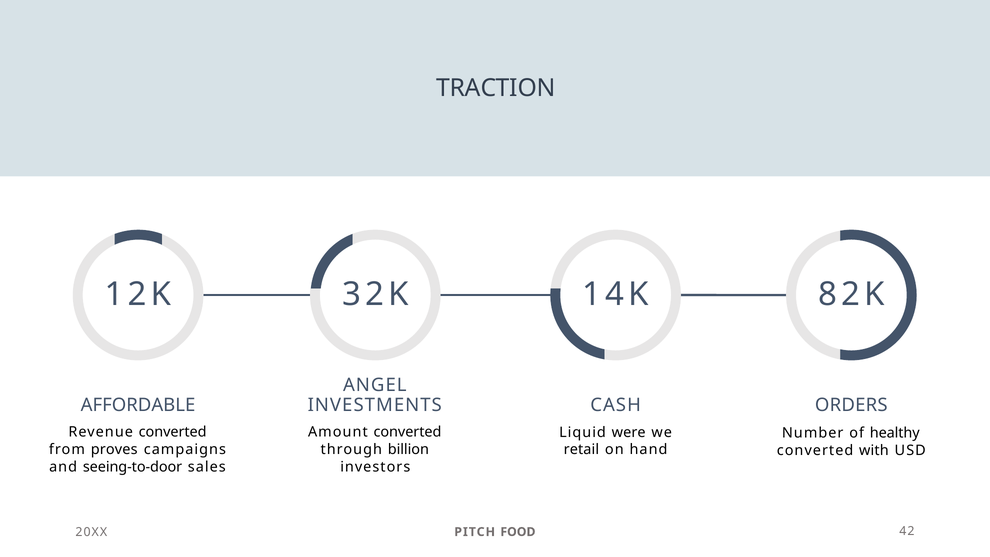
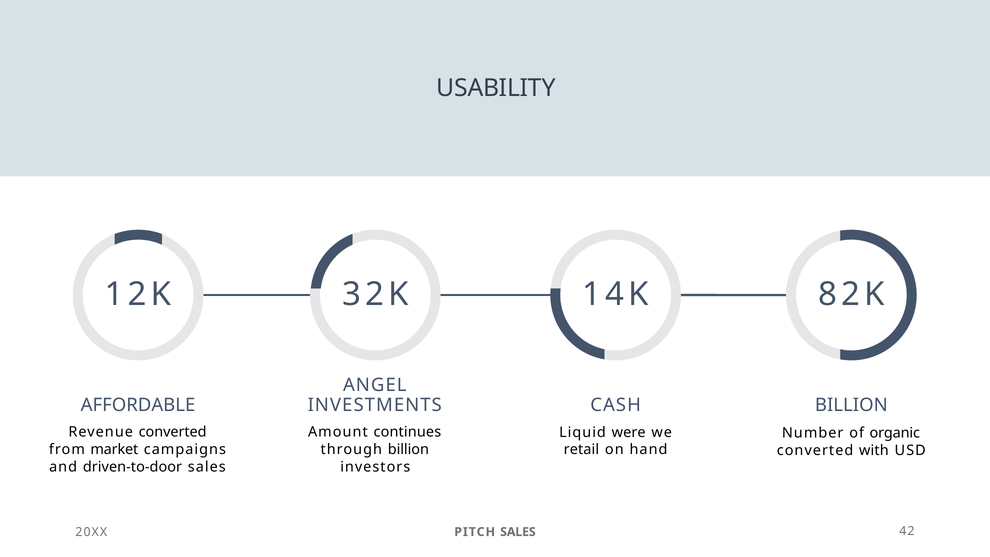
TRACTION: TRACTION -> USABILITY (496, 88)
ORDERS: ORDERS -> BILLION (851, 405)
Amount converted: converted -> continues (407, 432)
healthy: healthy -> organic (895, 433)
proves: proves -> market (114, 449)
seeing-to-door: seeing-to-door -> driven-to-door (132, 467)
PITCH FOOD: FOOD -> SALES (518, 532)
